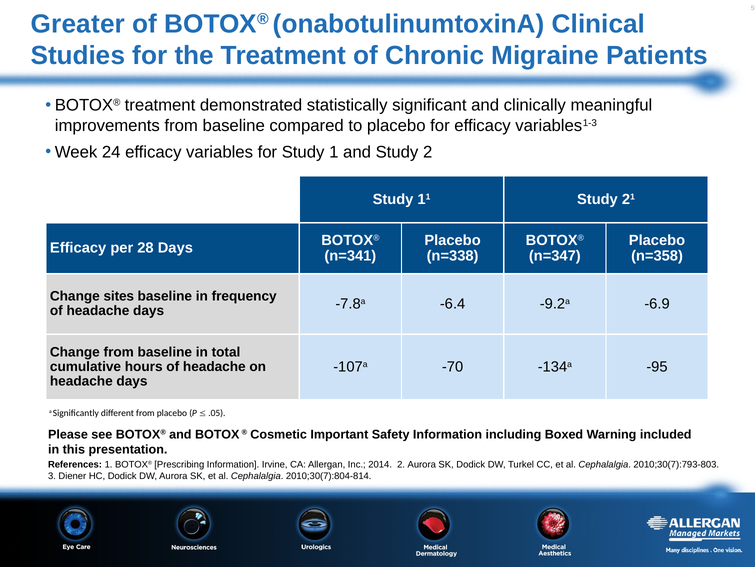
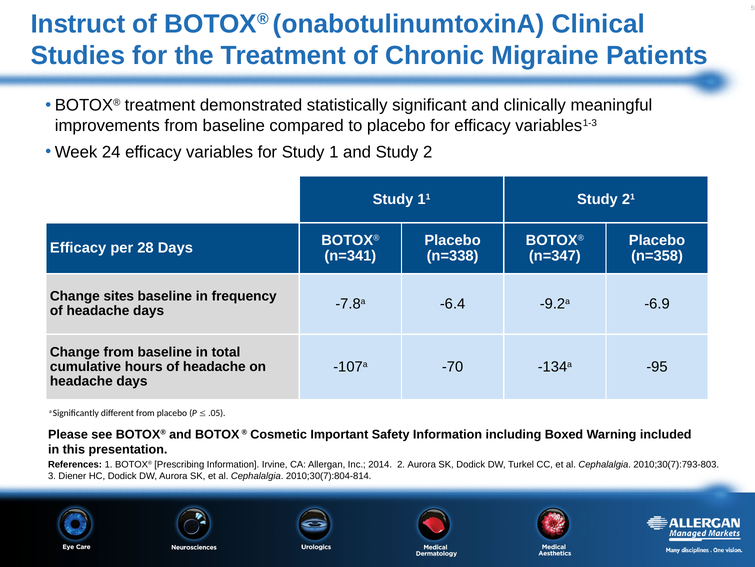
Greater: Greater -> Instruct (78, 24)
